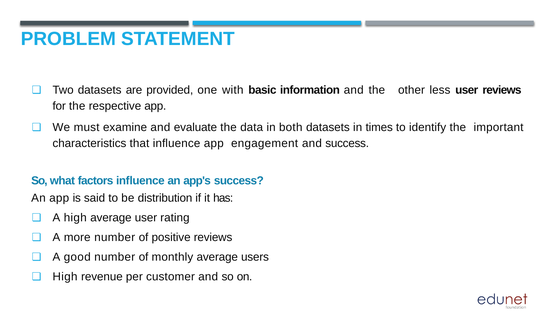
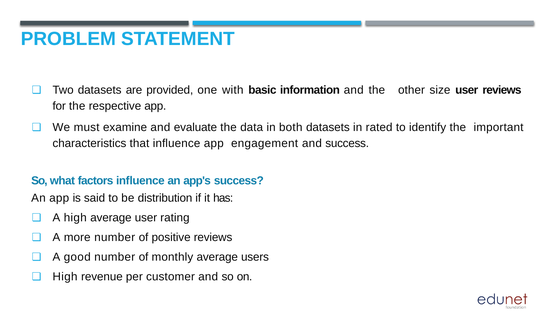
less: less -> size (440, 90)
times: times -> rated (379, 127)
